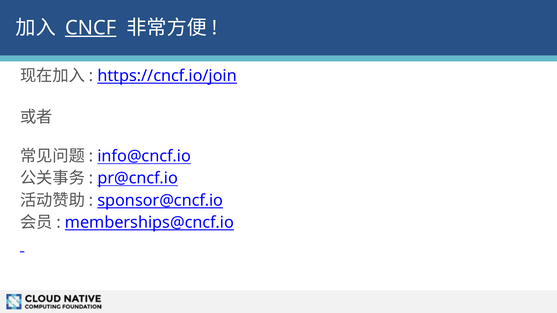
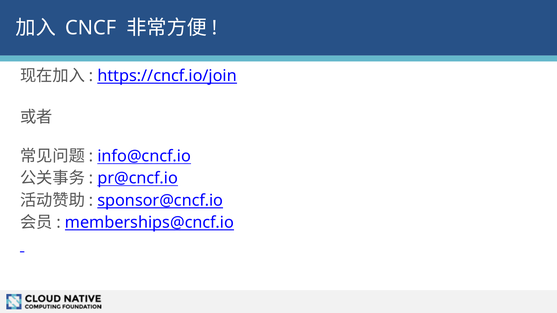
CNCF underline: present -> none (91, 28)
